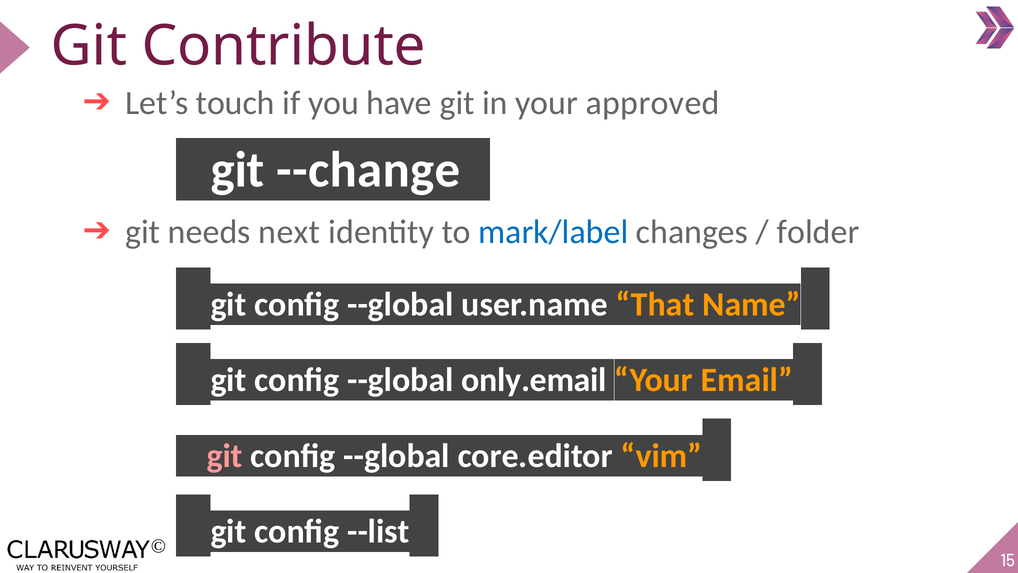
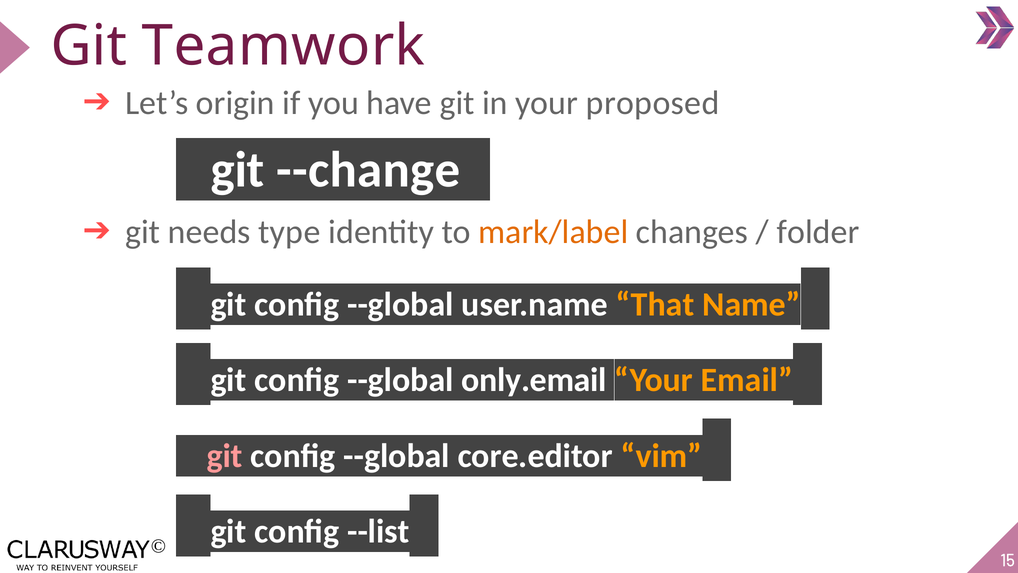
Contribute: Contribute -> Teamwork (283, 46)
touch: touch -> origin (235, 103)
approved: approved -> proposed (653, 103)
next: next -> type (289, 232)
mark/label colour: blue -> orange (553, 232)
